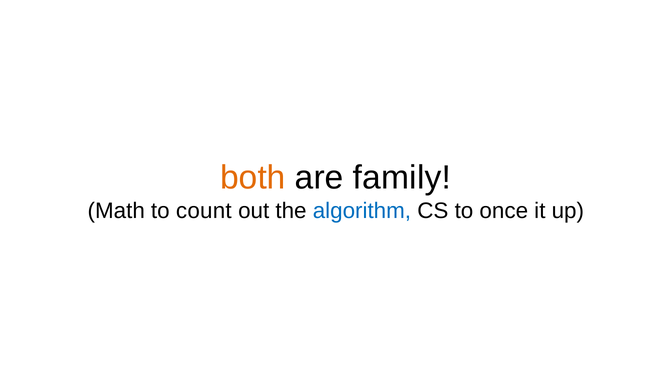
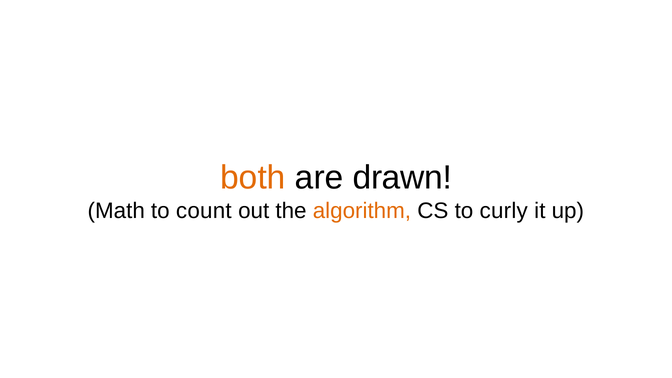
family: family -> drawn (402, 178)
algorithm colour: blue -> orange (362, 211)
once: once -> curly (504, 211)
